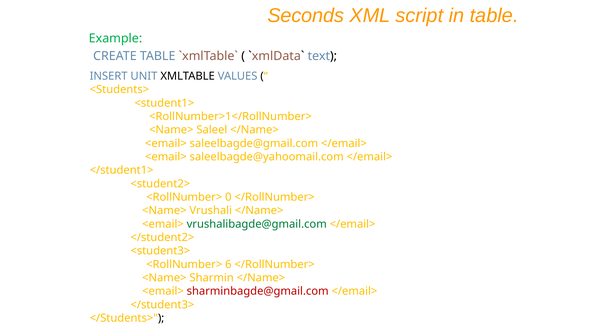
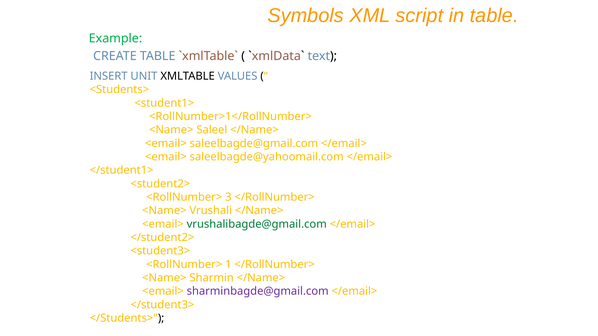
Seconds: Seconds -> Symbols (306, 16)
0: 0 -> 3 (228, 197)
6: 6 -> 1 (228, 265)
sharminbagde@gmail.com colour: red -> purple (258, 292)
